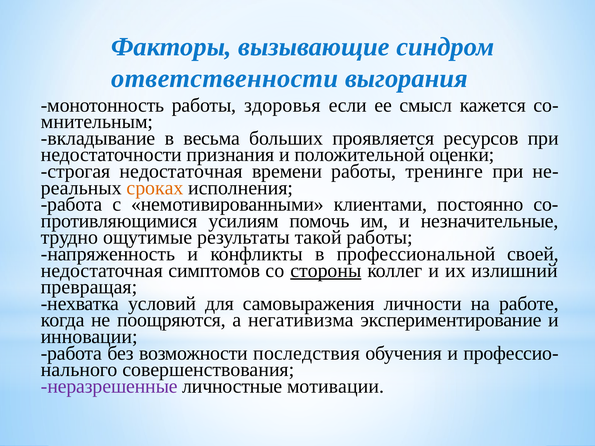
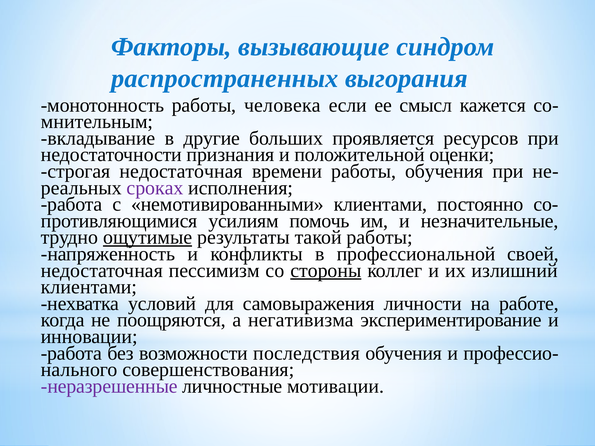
ответственности: ответственности -> распространенных (225, 79)
здоровья: здоровья -> человека (282, 105)
весьма: весьма -> другие (212, 138)
работы тренинге: тренинге -> обучения (444, 171)
сроках colour: orange -> purple (155, 188)
ощутимые underline: none -> present (148, 238)
симптомов: симптомов -> пессимизм (214, 271)
превращая: превращая -> клиентами (89, 287)
